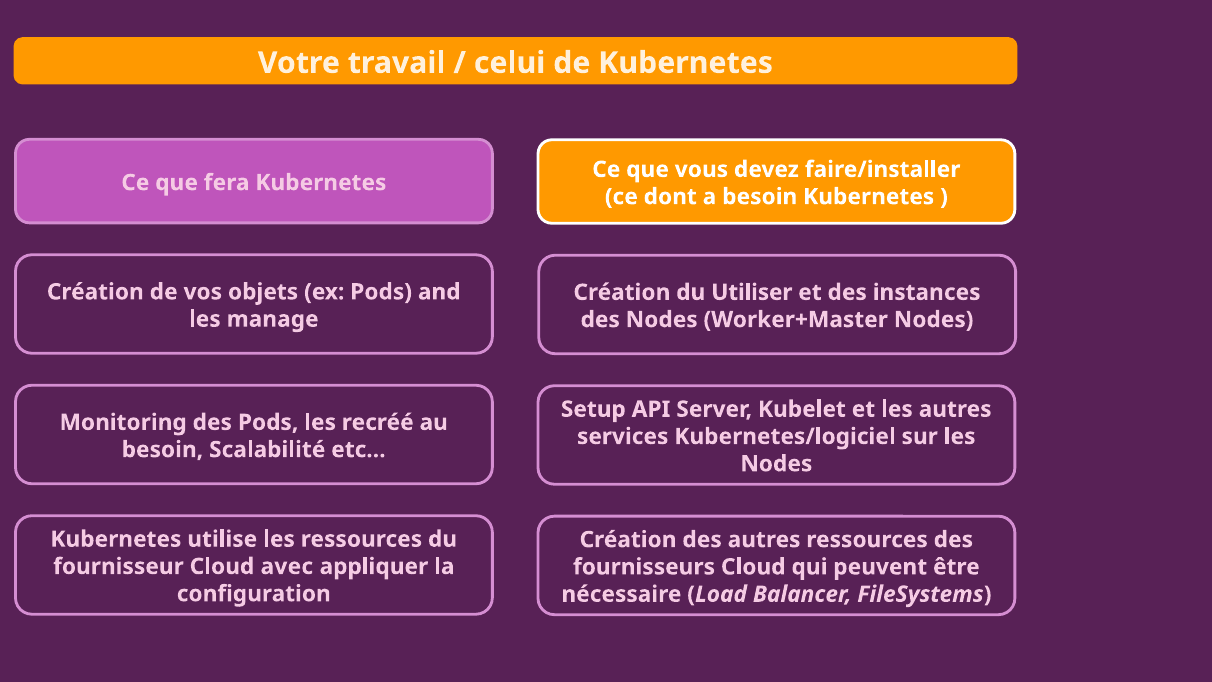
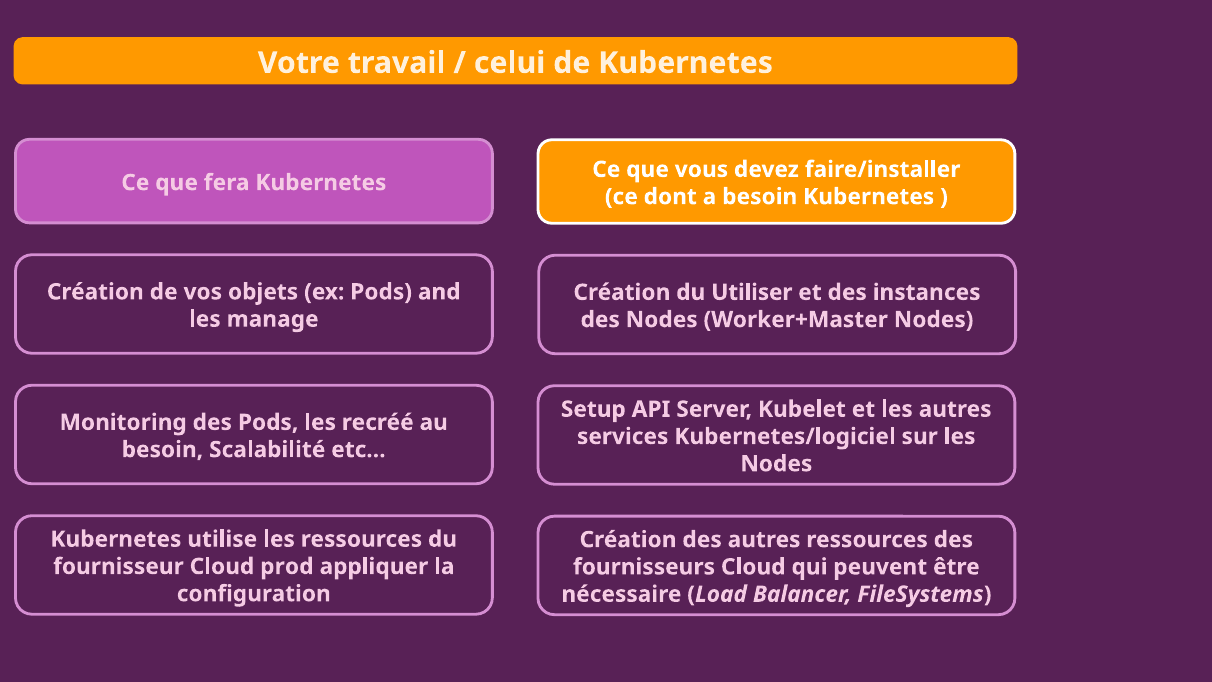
avec: avec -> prod (287, 566)
